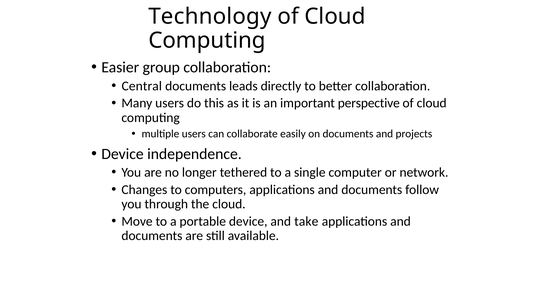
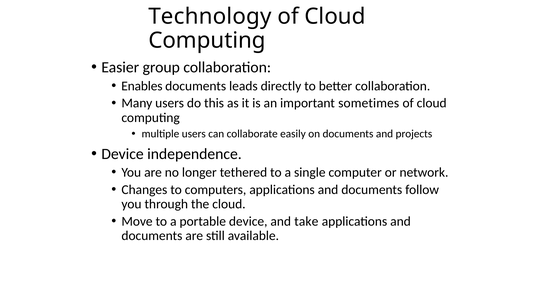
Central: Central -> Enables (142, 86)
perspective: perspective -> sometimes (369, 103)
